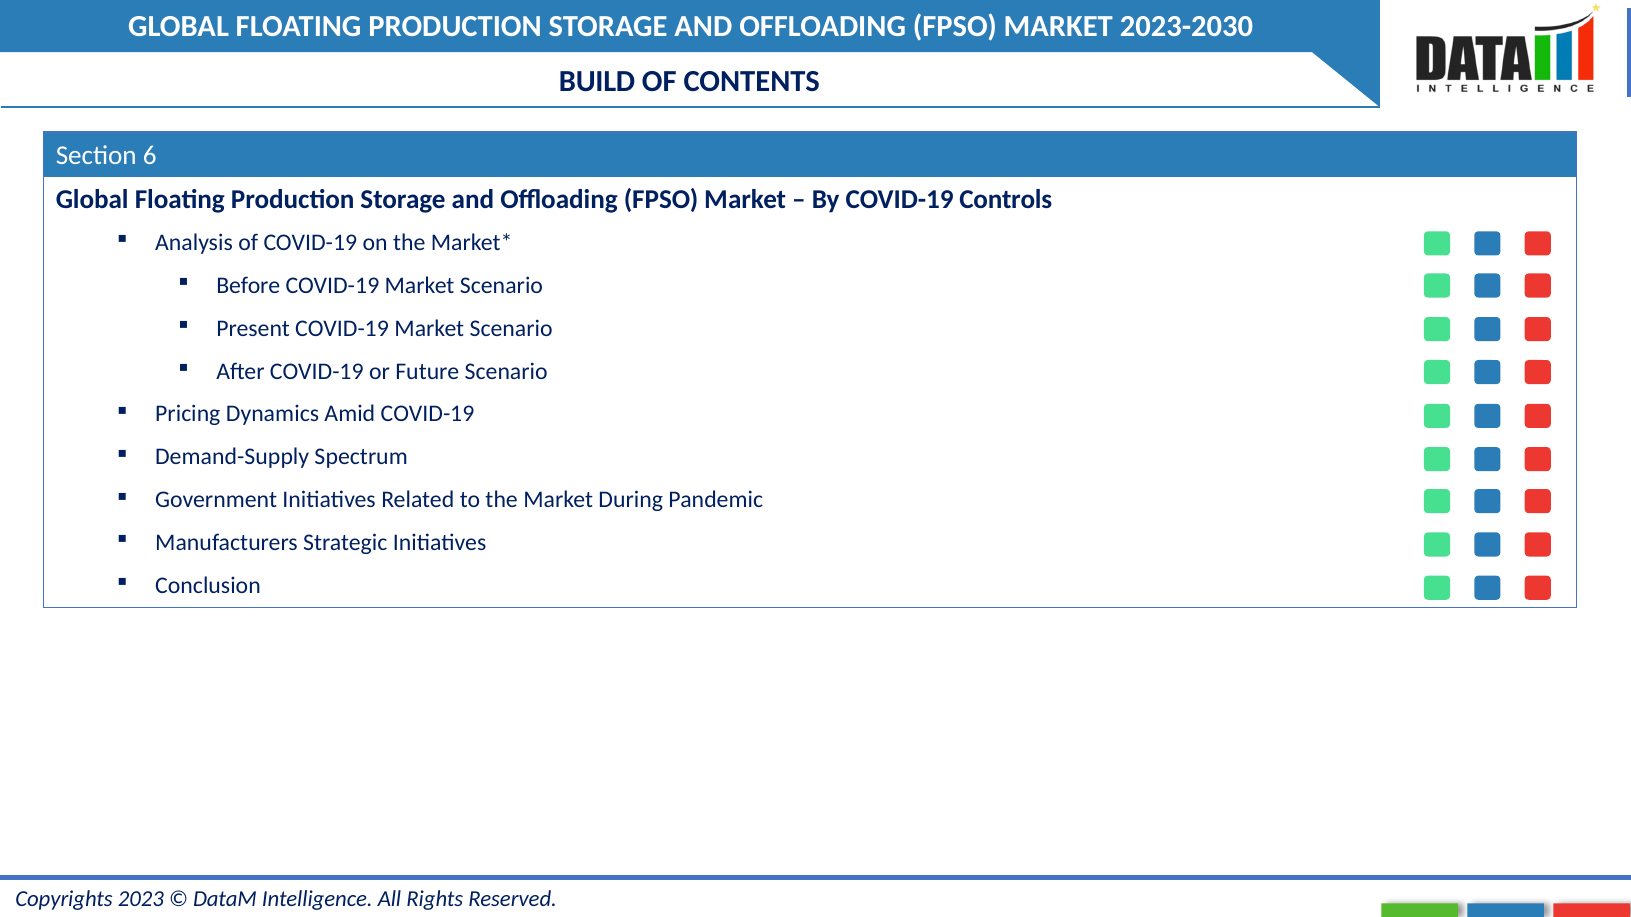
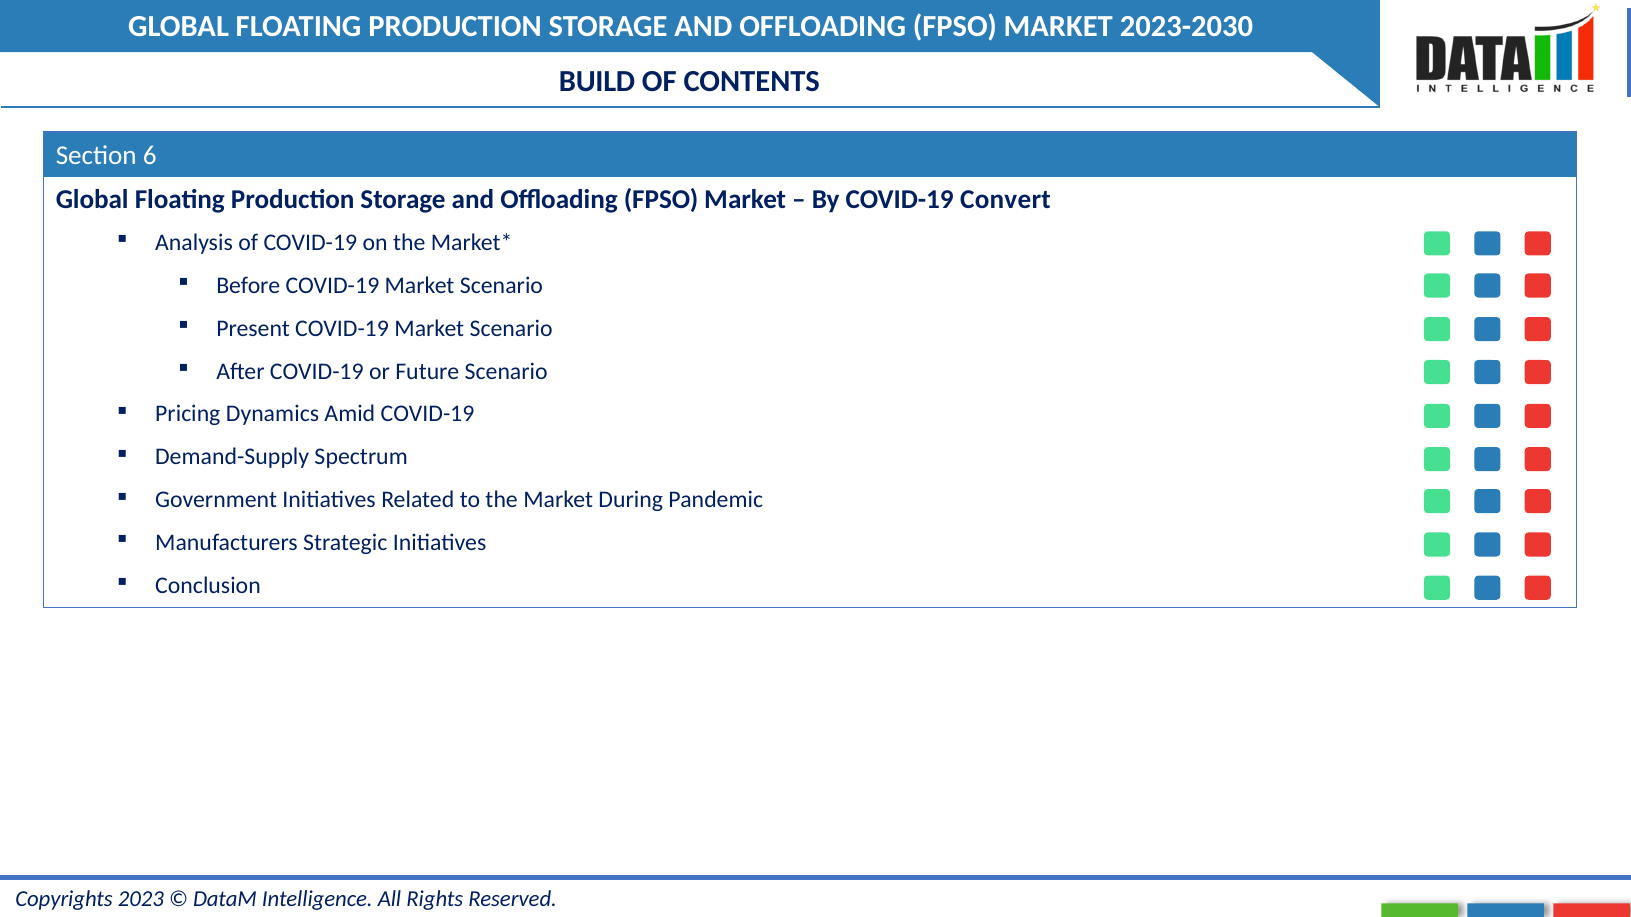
Controls: Controls -> Convert (1005, 200)
